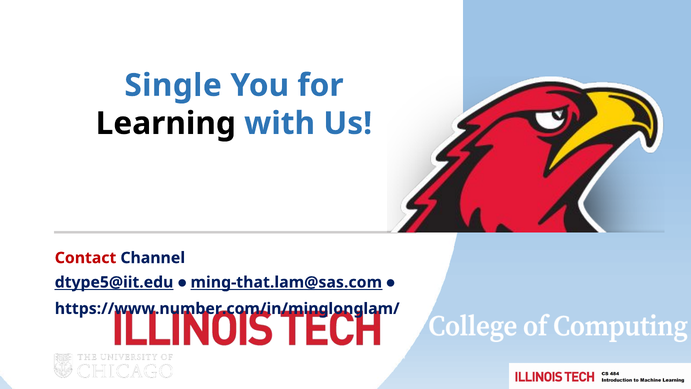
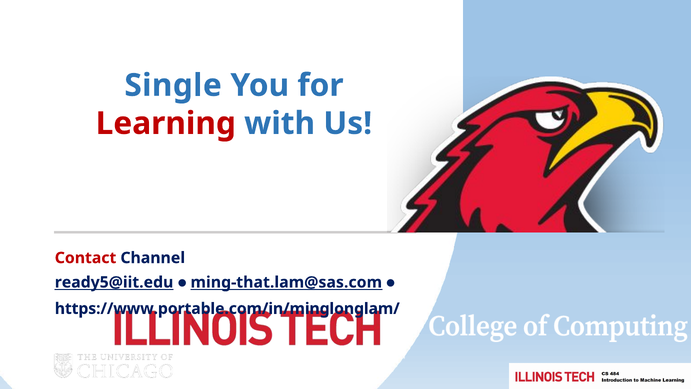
Learning colour: black -> red (166, 123)
dtype5@iit.edu: dtype5@iit.edu -> ready5@iit.edu (114, 282)
https://www.number.com/in/minglonglam/: https://www.number.com/in/minglonglam/ -> https://www.portable.com/in/minglonglam/ (227, 308)
